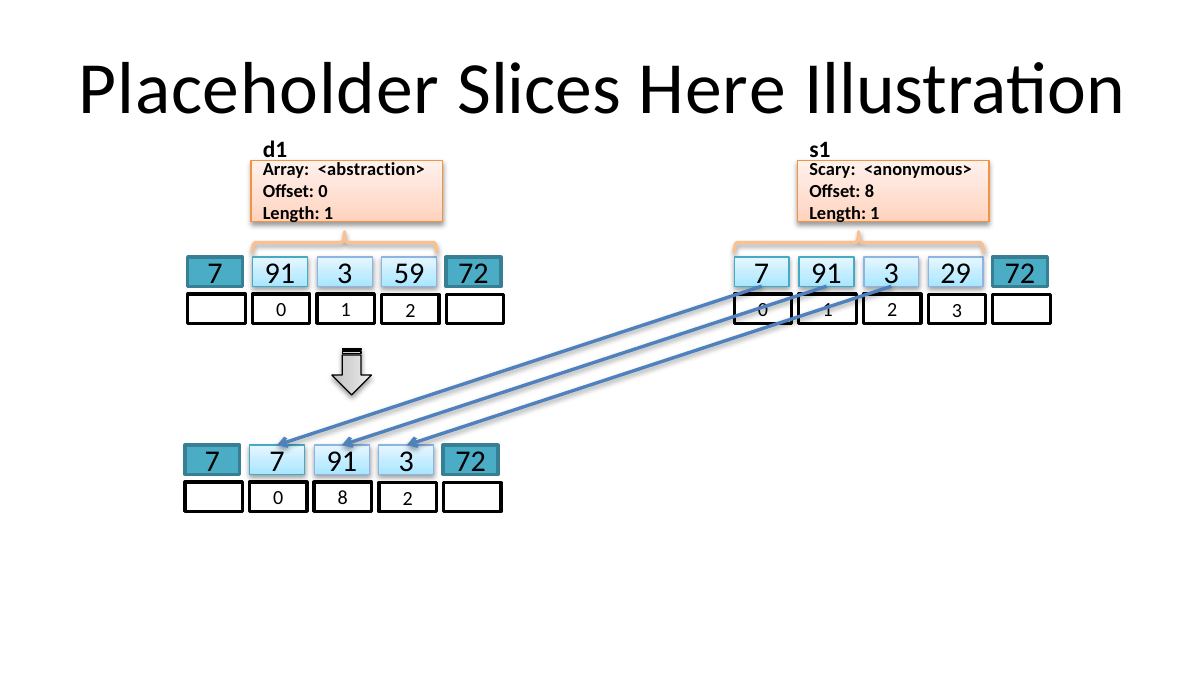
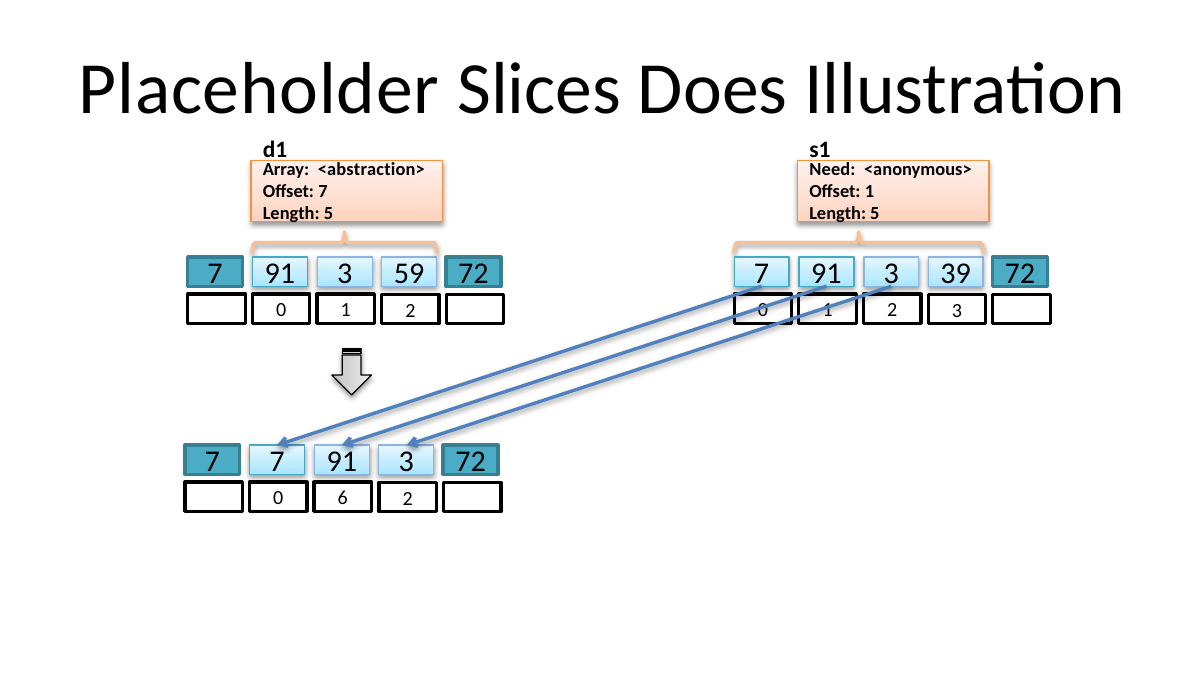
Here: Here -> Does (713, 89)
Scary: Scary -> Need (832, 169)
Offset 0: 0 -> 7 (323, 191)
Offset 8: 8 -> 1 (869, 191)
1: 1 -> 5 (328, 213)
1: 1 -> 5 (875, 213)
29: 29 -> 39 (956, 273)
0 8: 8 -> 6 (343, 498)
